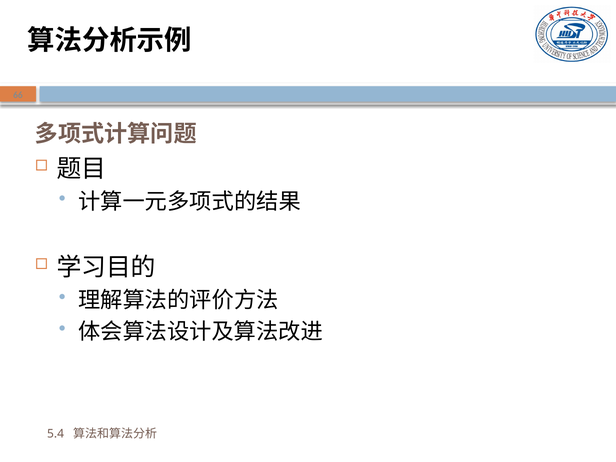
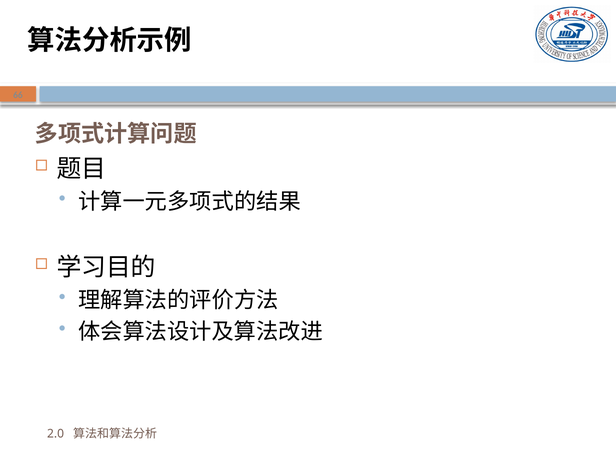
5.4: 5.4 -> 2.0 (56, 434)
